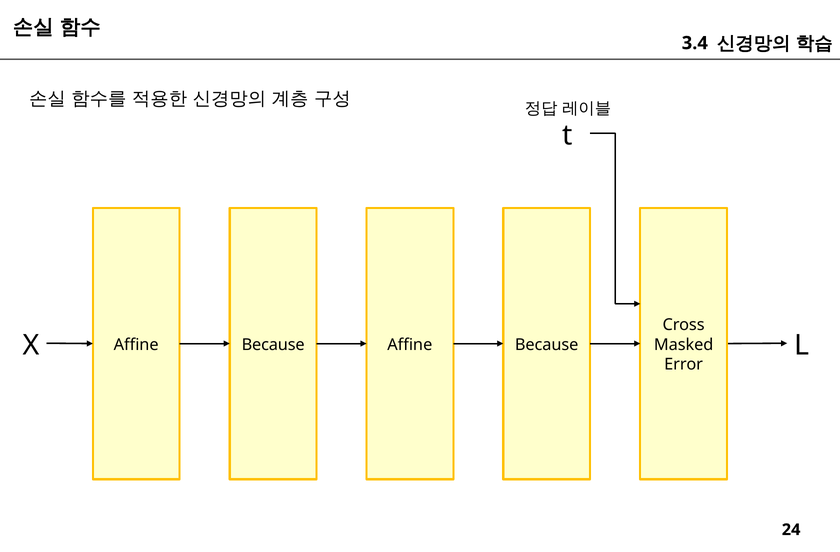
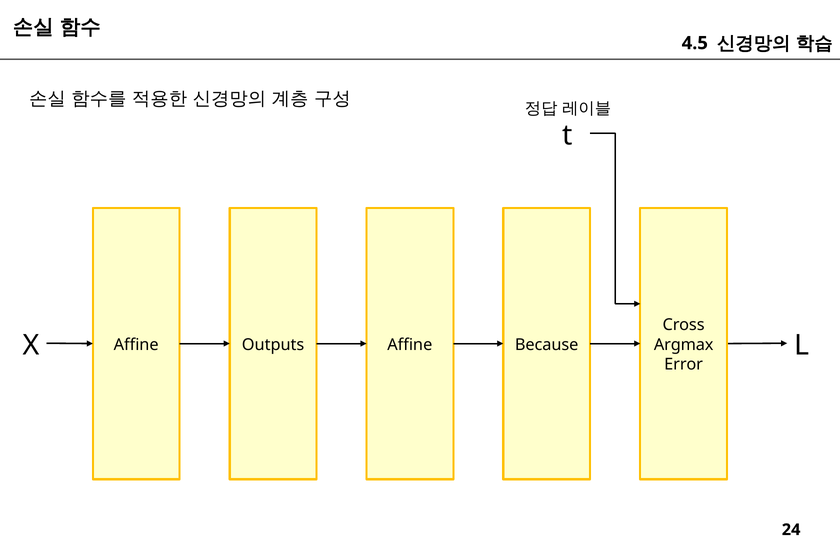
3.4: 3.4 -> 4.5 (695, 43)
Affine Because: Because -> Outputs (273, 345)
Masked: Masked -> Argmax (684, 345)
